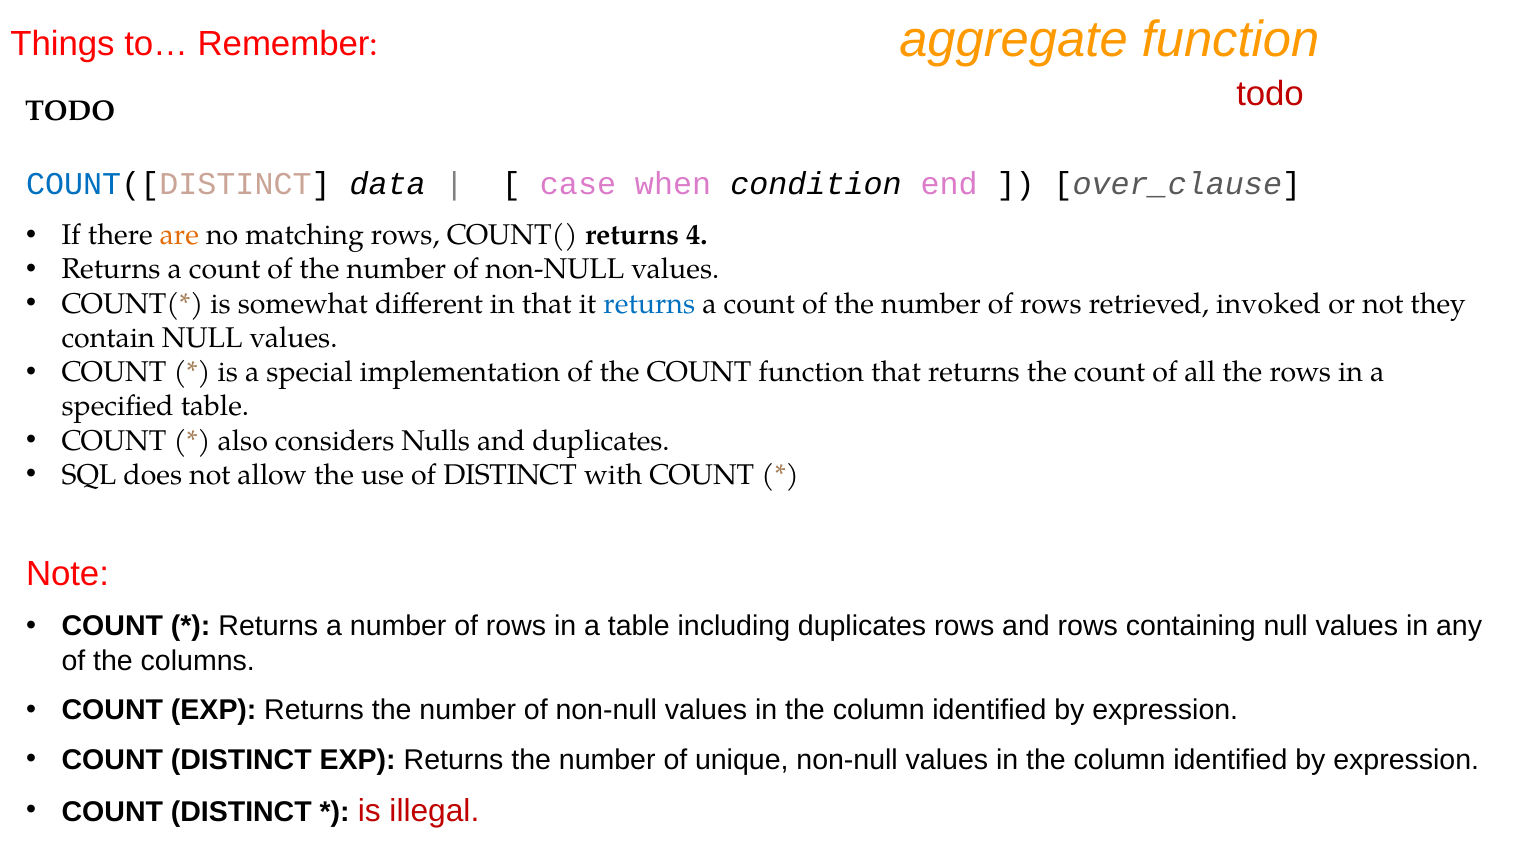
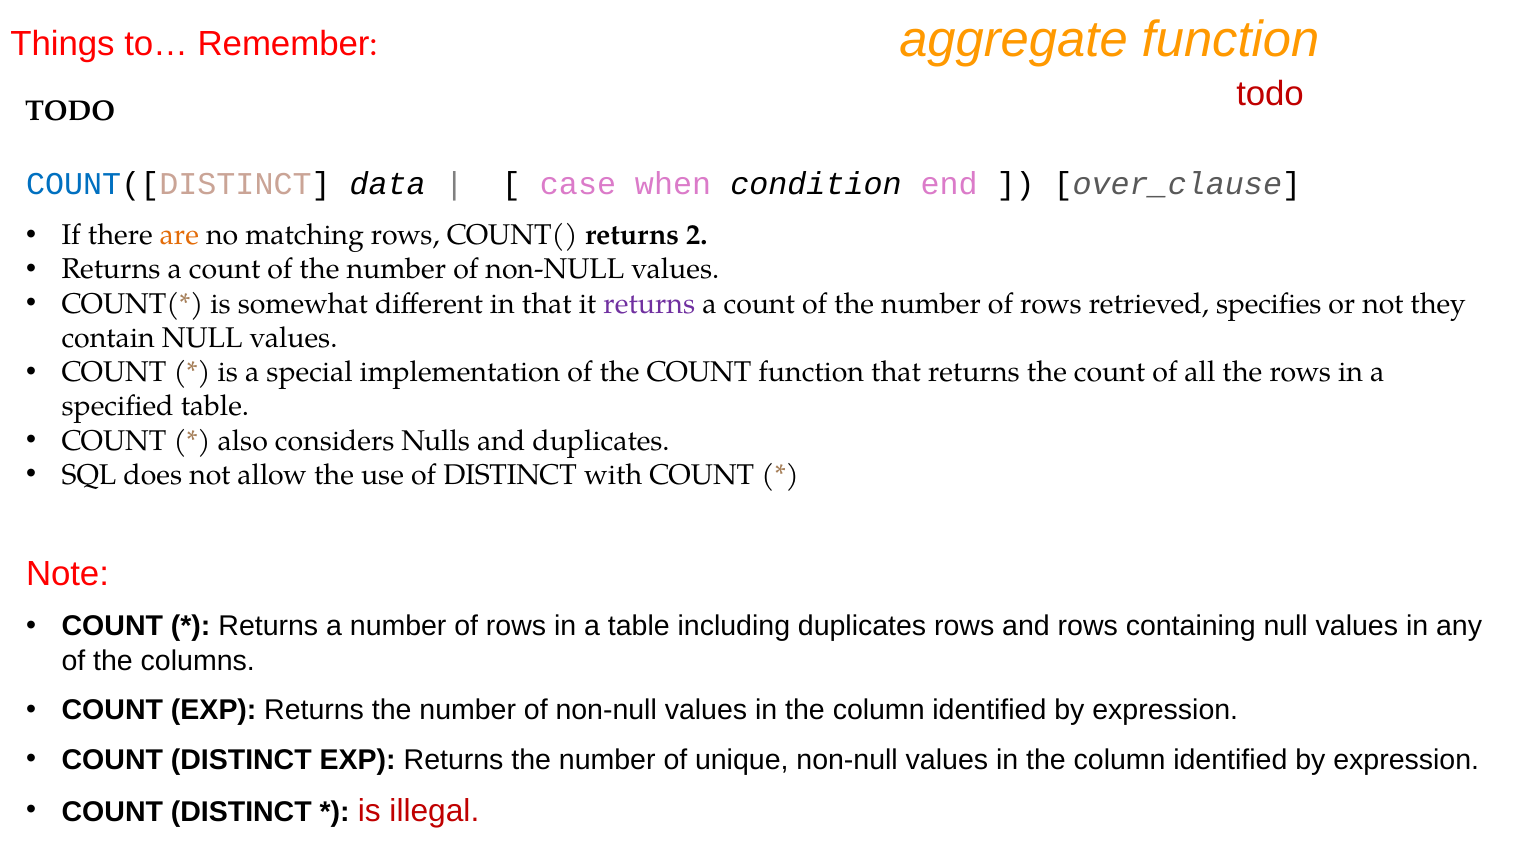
4: 4 -> 2 (697, 235)
returns colour: blue -> purple (649, 304)
invoked: invoked -> specifies (1269, 304)
